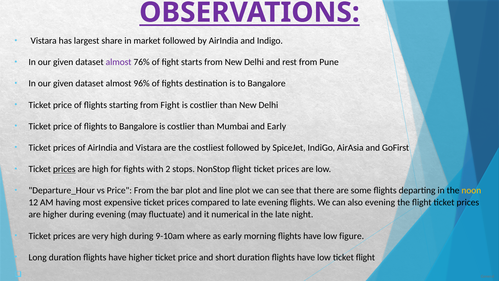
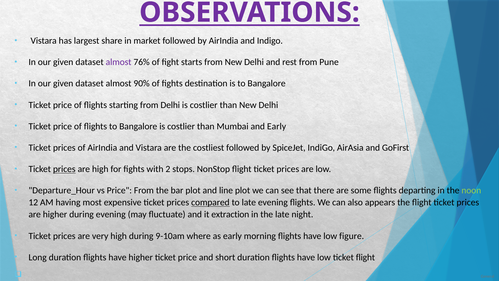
96%: 96% -> 90% (142, 83)
from Fight: Fight -> Delhi (170, 105)
noon colour: yellow -> light green (471, 190)
compared underline: none -> present (210, 202)
also evening: evening -> appears (380, 202)
numerical: numerical -> extraction (230, 214)
